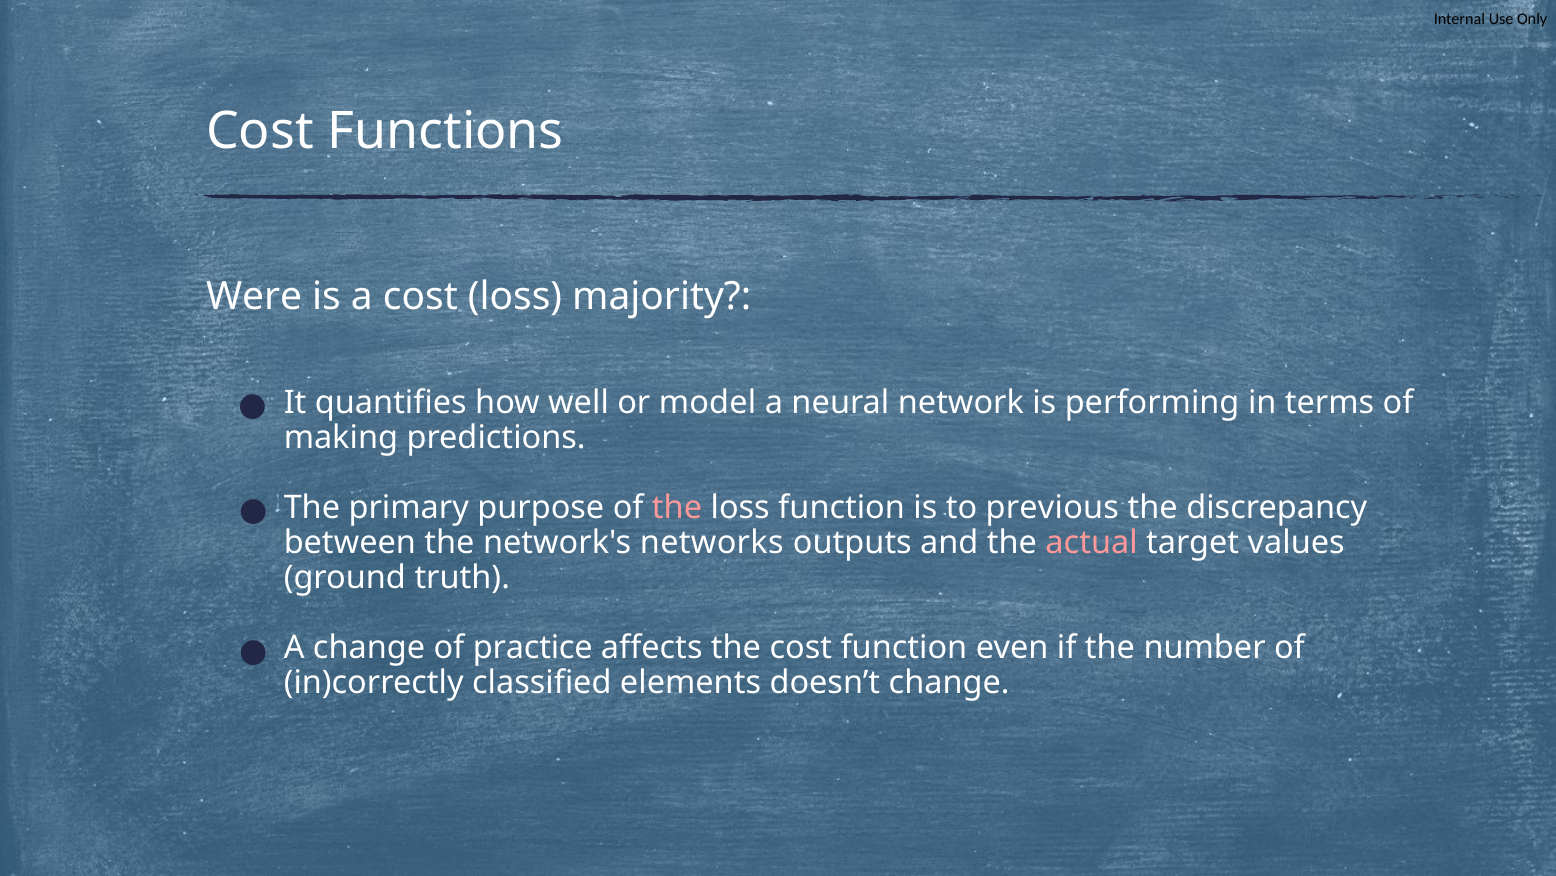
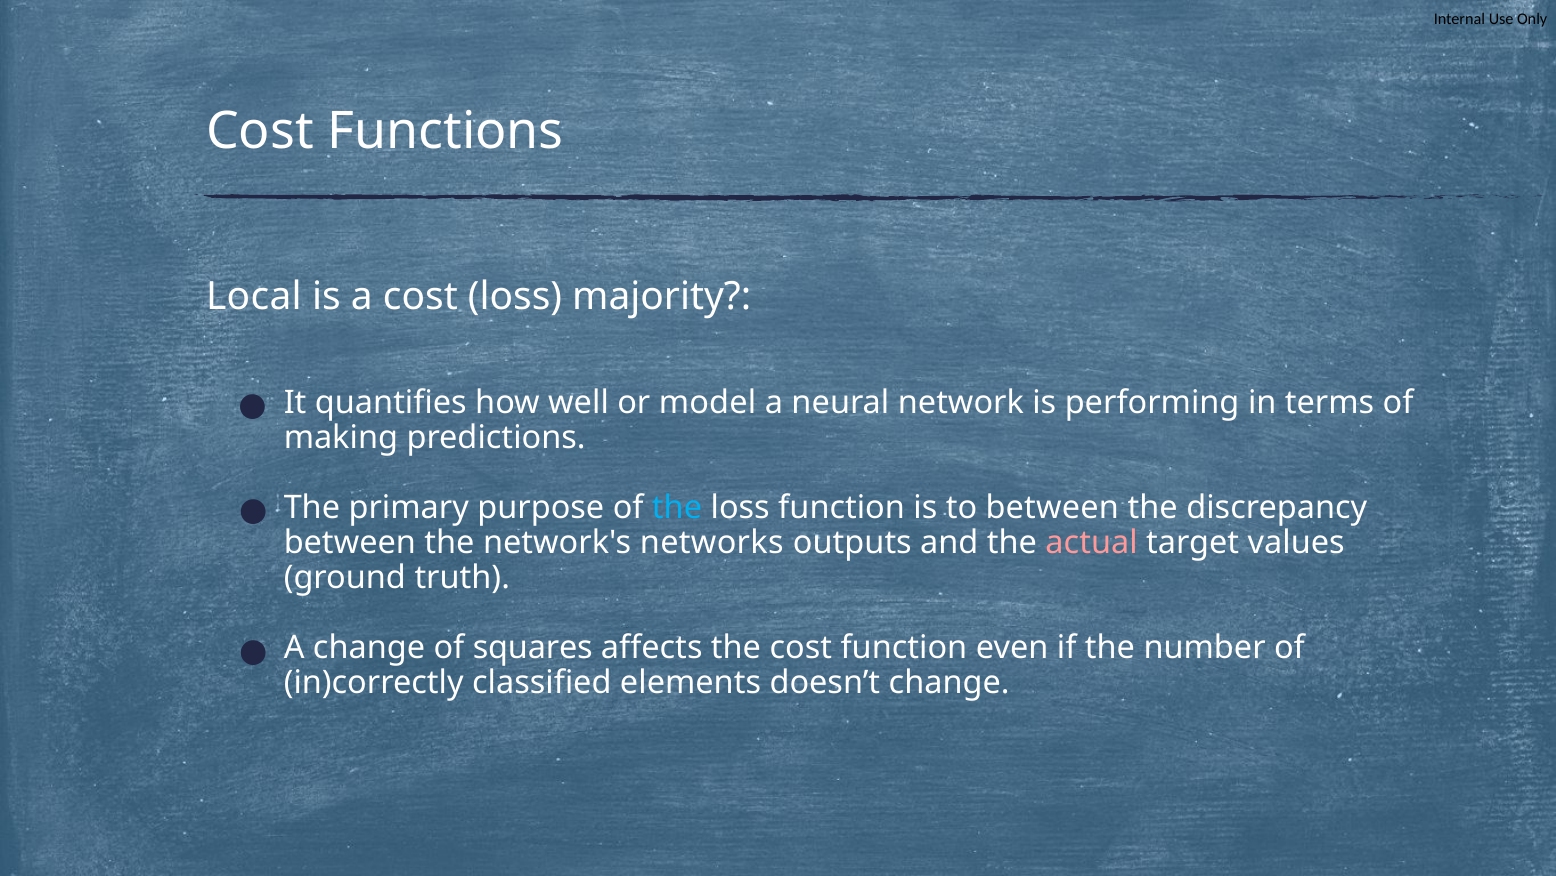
Were: Were -> Local (254, 296)
the colour: pink -> light blue (677, 508)
to previous: previous -> between (1052, 508)
practice: practice -> squares (533, 648)
